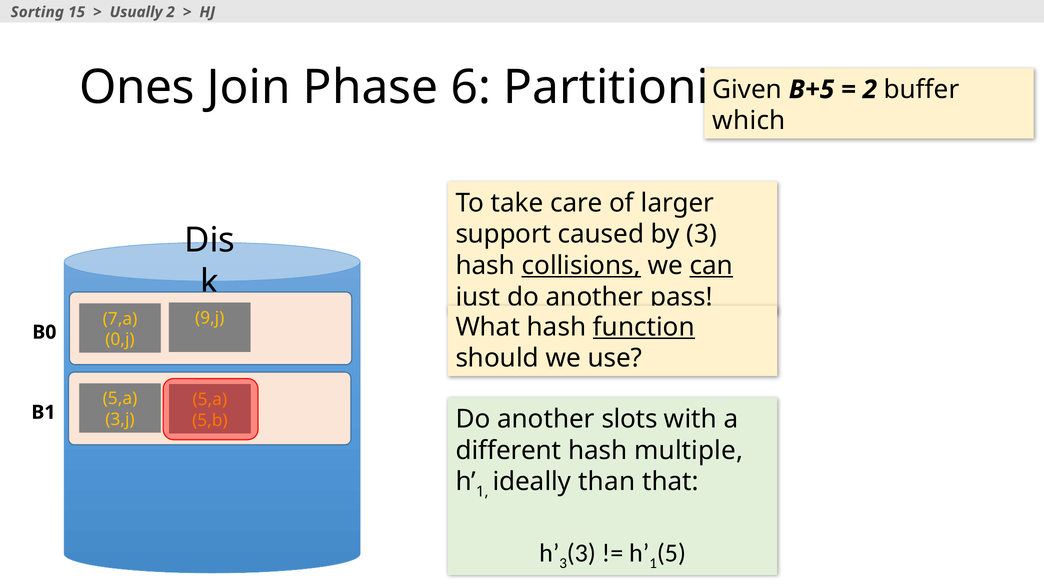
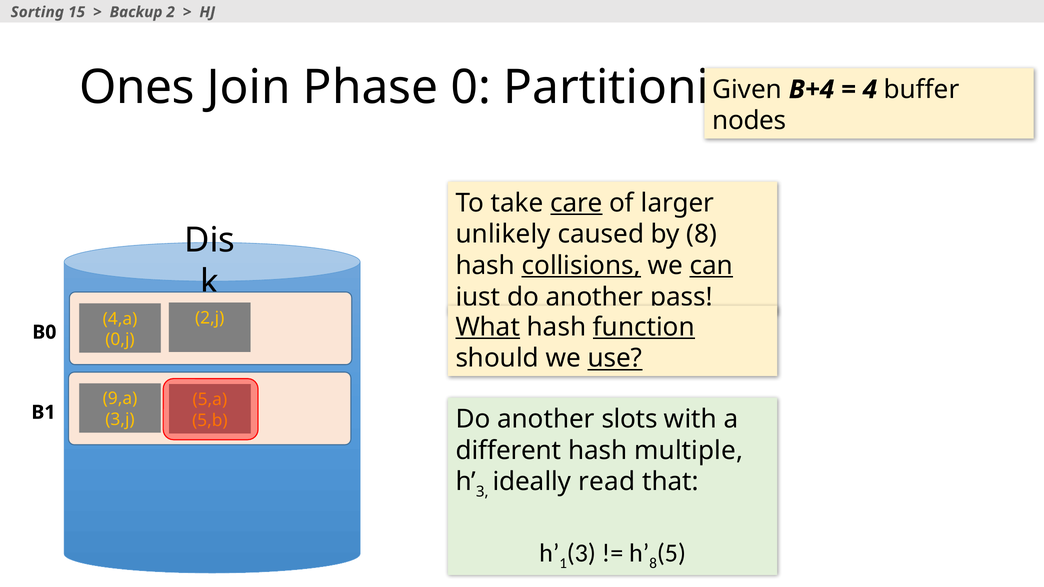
Usually: Usually -> Backup (136, 12)
6: 6 -> 0 (471, 88)
B+5: B+5 -> B+4 (811, 90)
2: 2 -> 4 (870, 90)
which: which -> nodes (749, 121)
care underline: none -> present (576, 203)
support: support -> unlikely (503, 234)
by 3: 3 -> 8 (702, 234)
9,j: 9,j -> 2,j (210, 318)
7,a: 7,a -> 4,a (120, 319)
What underline: none -> present (488, 327)
use underline: none -> present (615, 358)
5,a: 5,a -> 9,a (120, 399)
1: 1 -> 3 (482, 492)
than: than -> read (607, 482)
3: 3 -> 1 (563, 563)
1: 1 -> 8 (653, 563)
